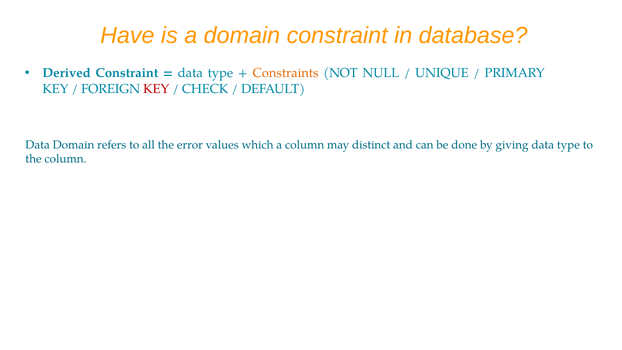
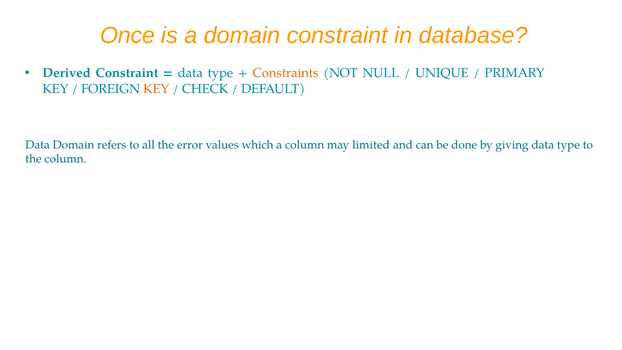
Have: Have -> Once (127, 35)
KEY colour: red -> orange (156, 89)
distinct: distinct -> limited (371, 145)
